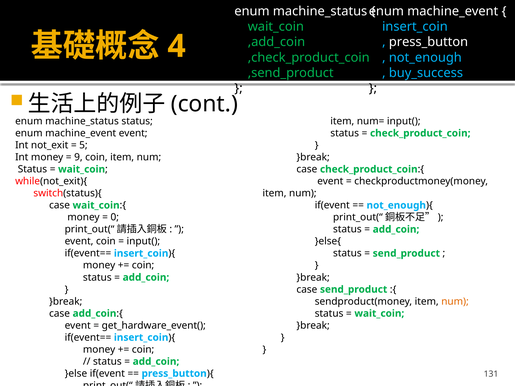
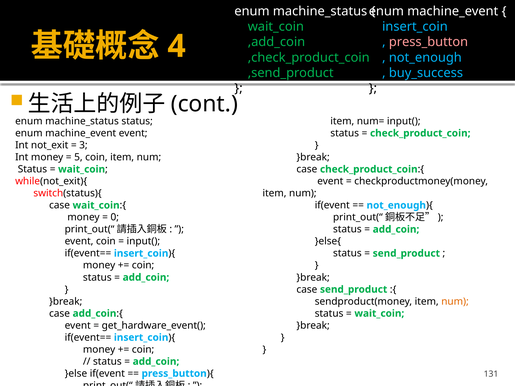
press_button colour: white -> pink (428, 42)
5: 5 -> 3 (83, 145)
9: 9 -> 5 (78, 157)
